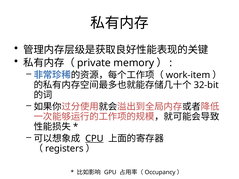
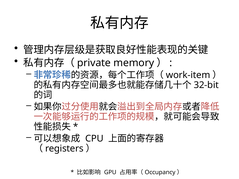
CPU underline: present -> none (94, 139)
